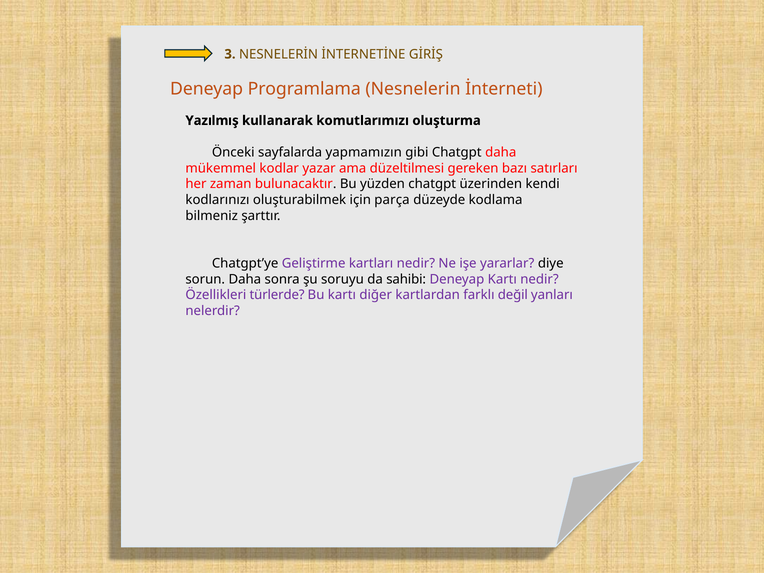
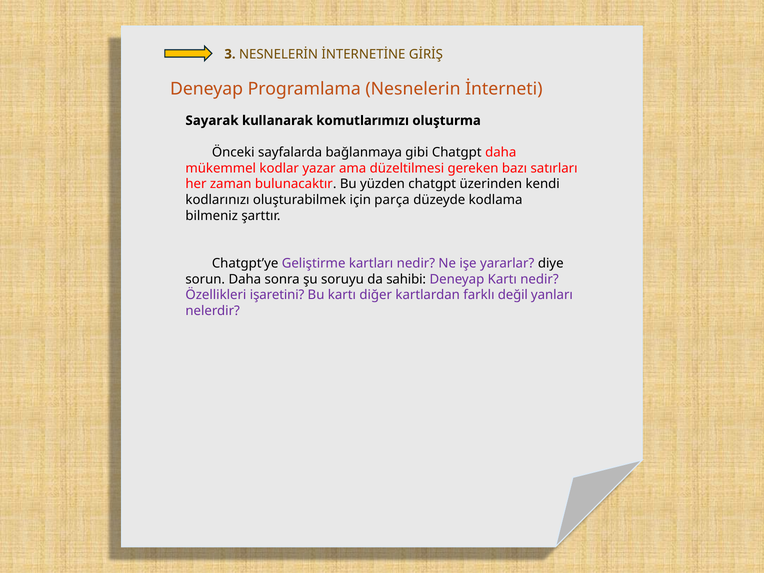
Yazılmış: Yazılmış -> Sayarak (212, 121)
yapmamızın: yapmamızın -> bağlanmaya (364, 152)
türlerde: türlerde -> işaretini (277, 295)
